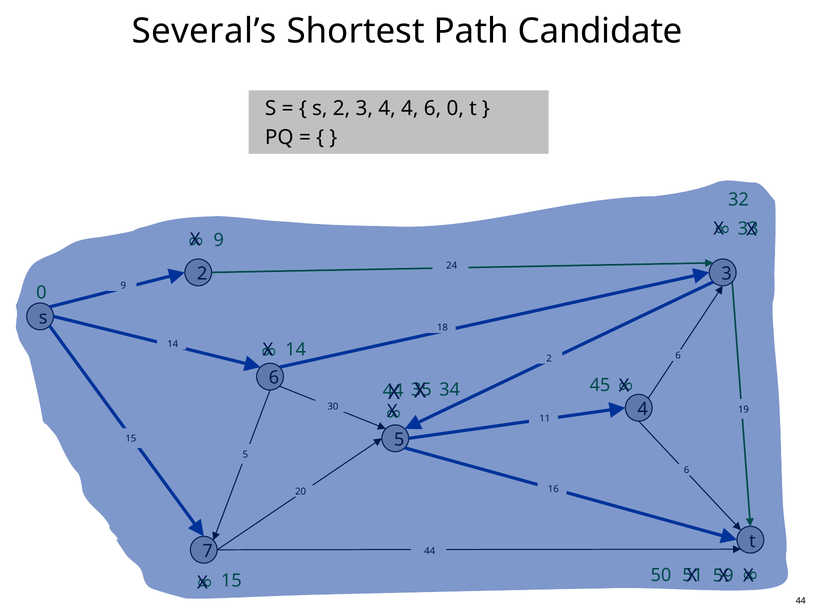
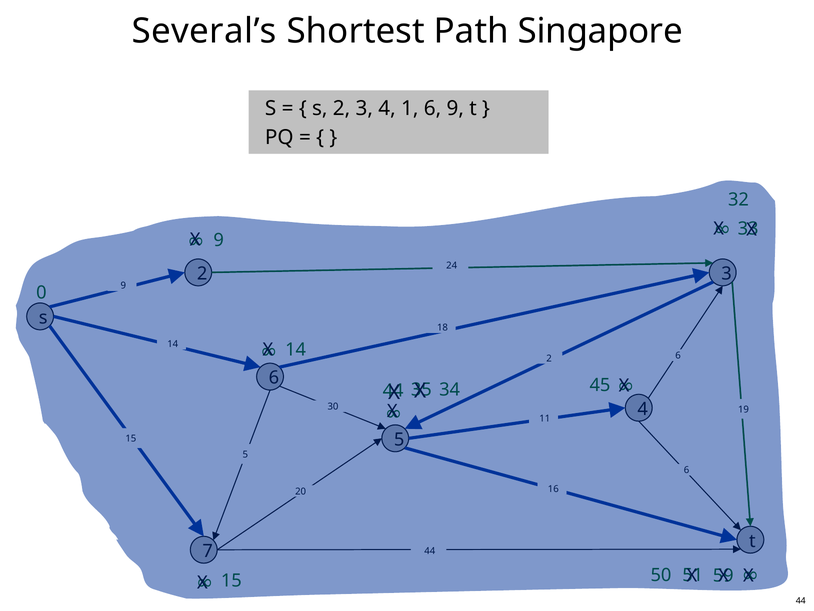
Candidate: Candidate -> Singapore (600, 31)
4 4: 4 -> 1 (410, 108)
6 0: 0 -> 9 (455, 108)
